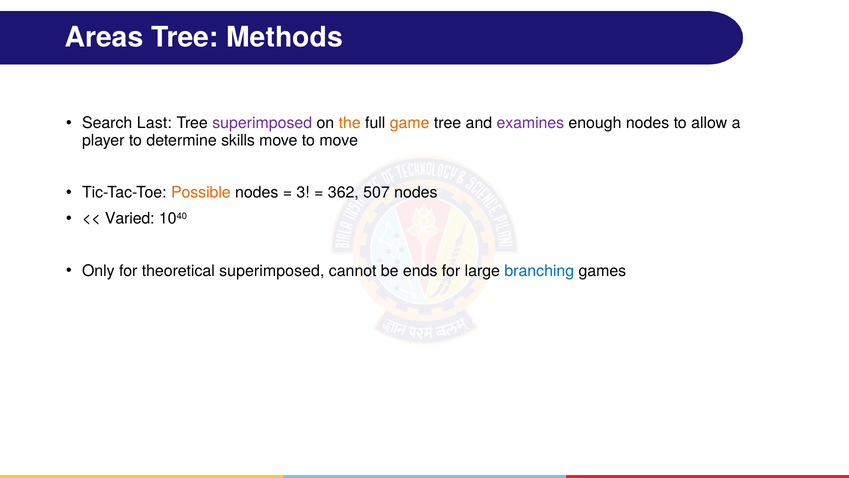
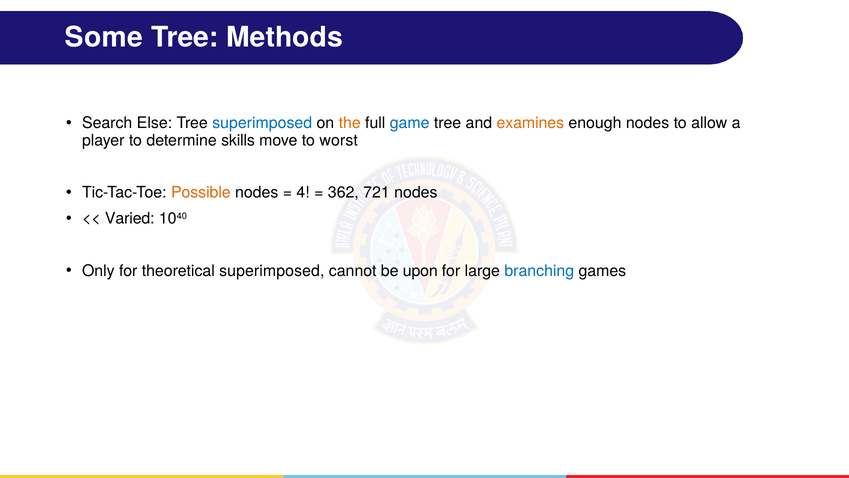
Areas: Areas -> Some (104, 38)
Last: Last -> Else (154, 123)
superimposed colour: purple -> blue (262, 123)
game colour: orange -> blue (410, 123)
examines colour: purple -> orange (530, 123)
to move: move -> worst (339, 140)
3: 3 -> 4 (303, 192)
507: 507 -> 721 (377, 192)
ends: ends -> upon (420, 271)
